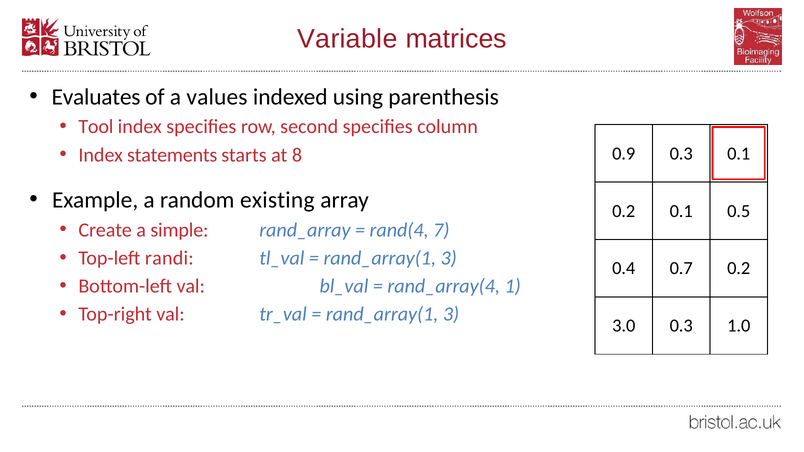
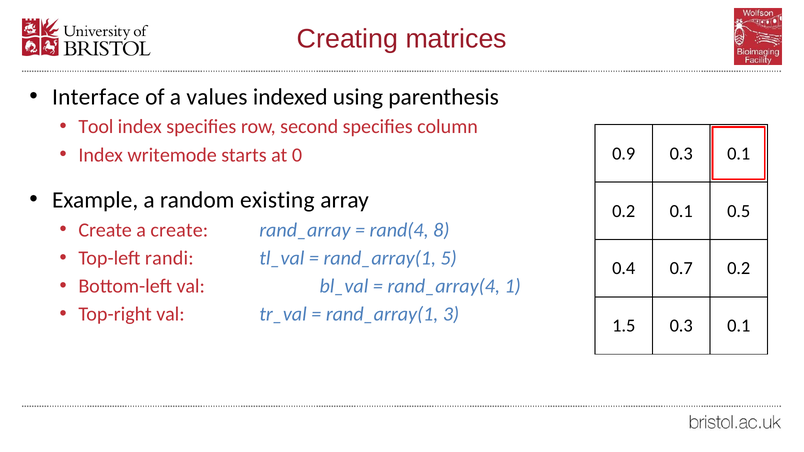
Variable: Variable -> Creating (347, 39)
Evaluates: Evaluates -> Interface (96, 97)
statements: statements -> writemode (172, 155)
8: 8 -> 0 (297, 155)
a simple: simple -> create (179, 230)
7: 7 -> 8 (441, 230)
3: 3 -> 5 (449, 258)
3.0: 3.0 -> 1.5 (624, 326)
1.0: 1.0 -> 0.1 (739, 326)
